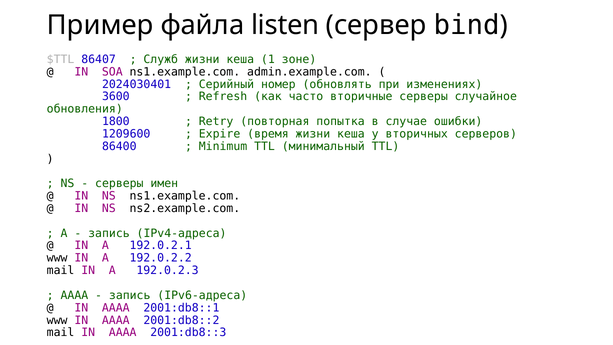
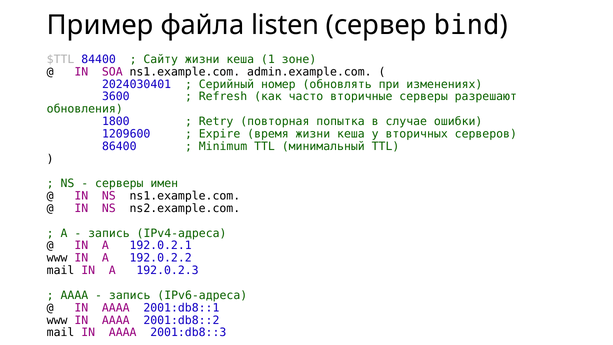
86407: 86407 -> 84400 (99, 59)
Служб: Служб -> Сайту (161, 59)
случайное: случайное -> разрешают (486, 97)
